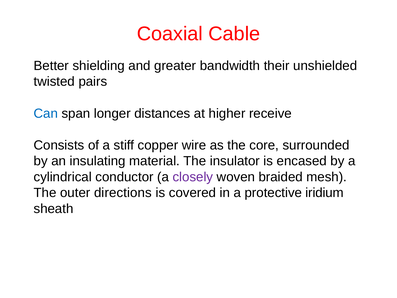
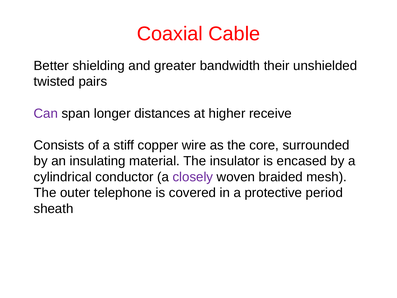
Can colour: blue -> purple (46, 113)
directions: directions -> telephone (123, 193)
iridium: iridium -> period (324, 193)
